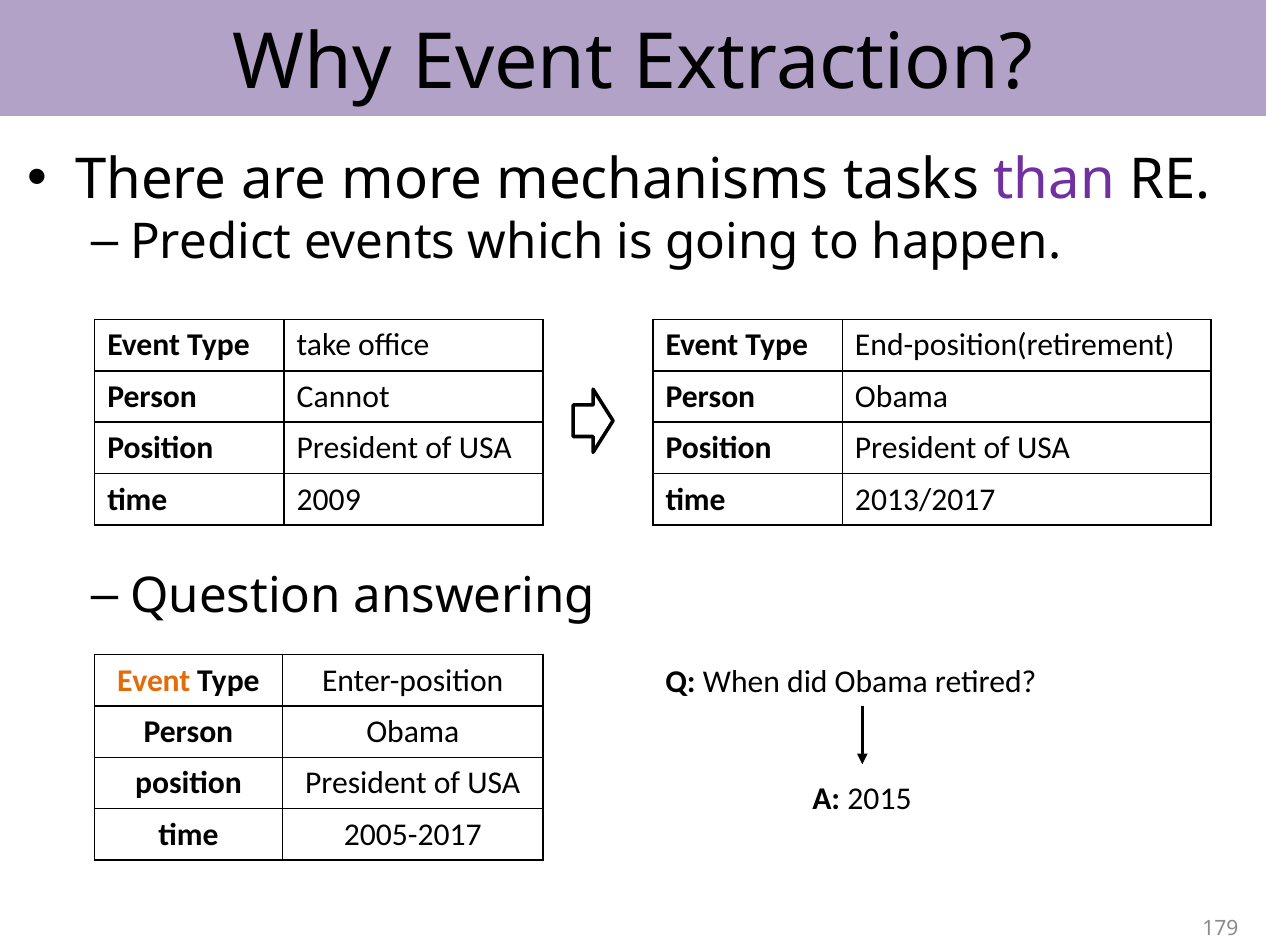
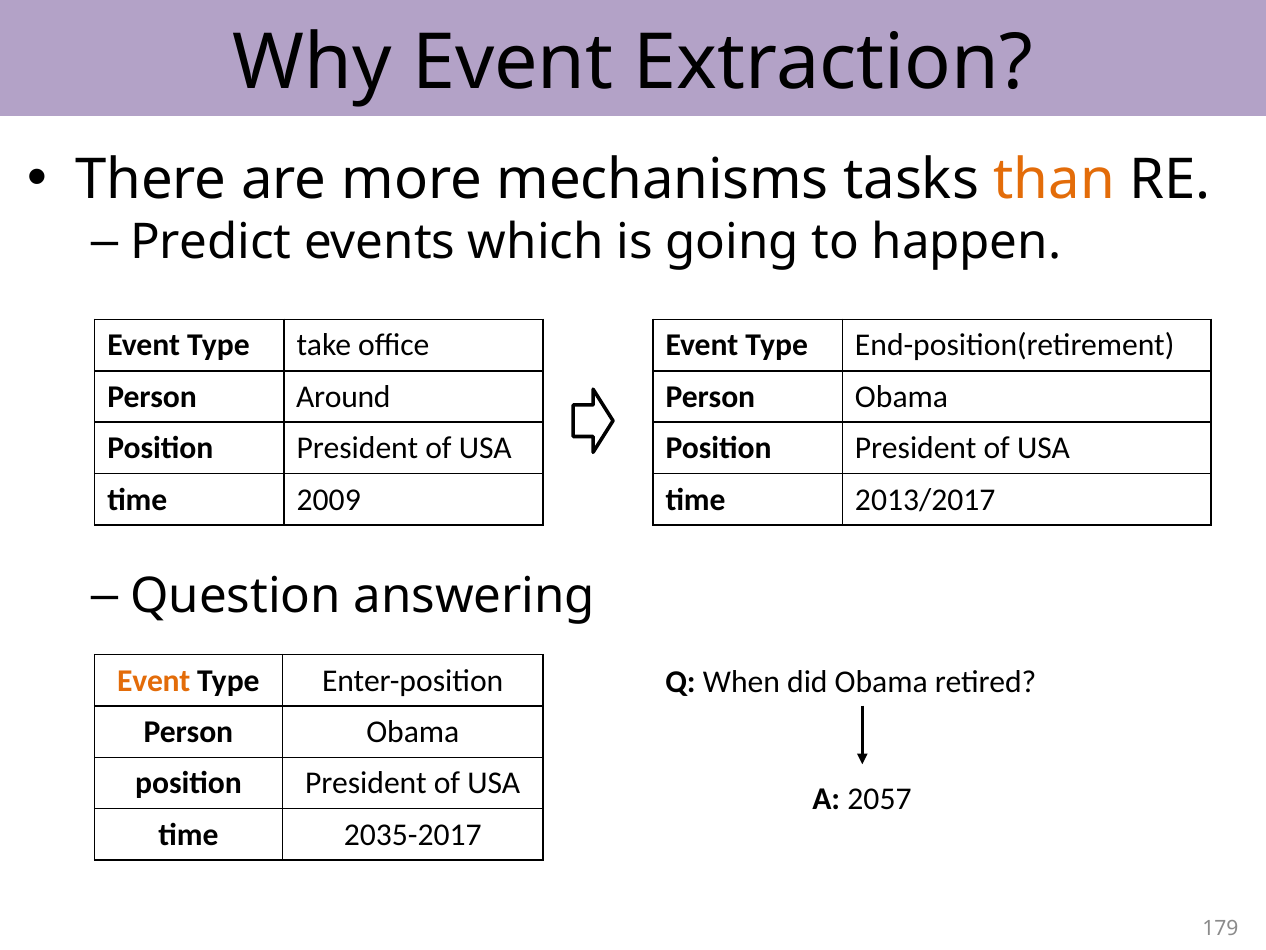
than colour: purple -> orange (1054, 180)
Cannot: Cannot -> Around (343, 397)
2015: 2015 -> 2057 (880, 799)
2005-2017: 2005-2017 -> 2035-2017 (413, 834)
